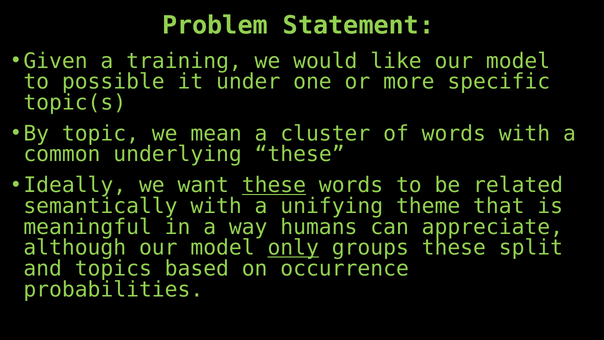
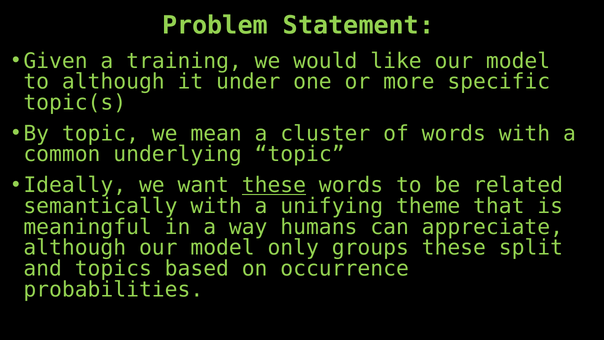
to possible: possible -> although (113, 82)
underlying these: these -> topic (300, 154)
only underline: present -> none (293, 248)
